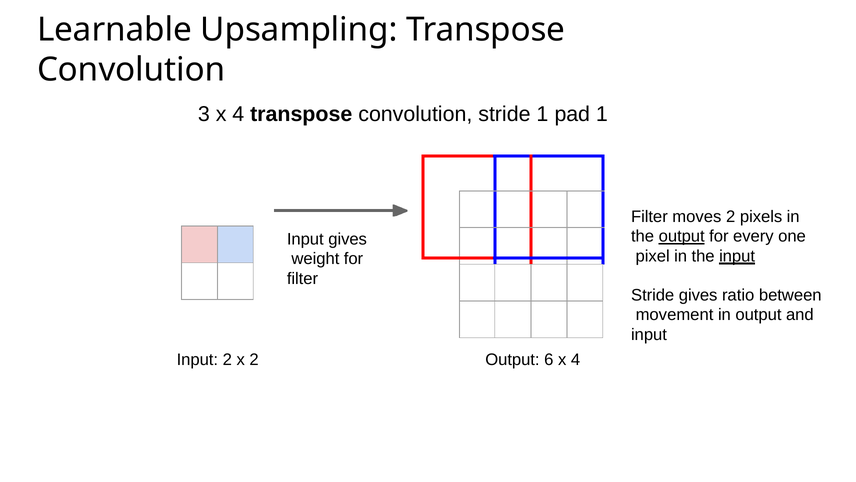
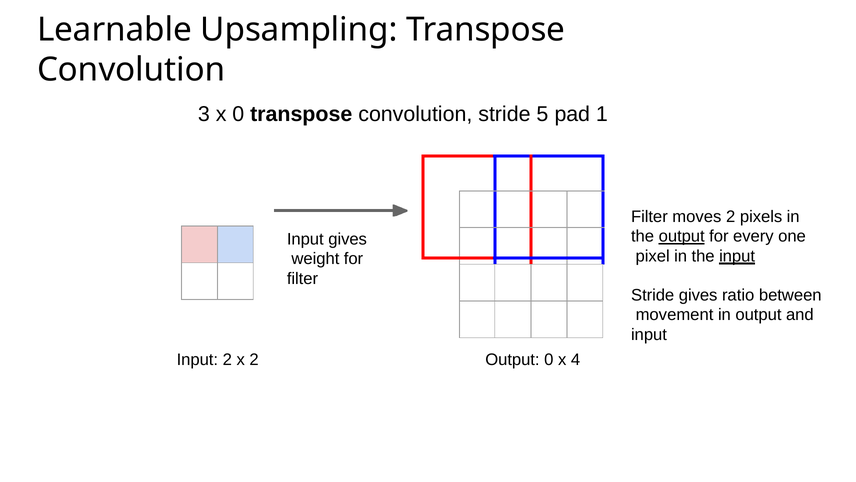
3 x 4: 4 -> 0 (238, 114)
stride 1: 1 -> 5 (542, 114)
Output 6: 6 -> 0 (549, 360)
